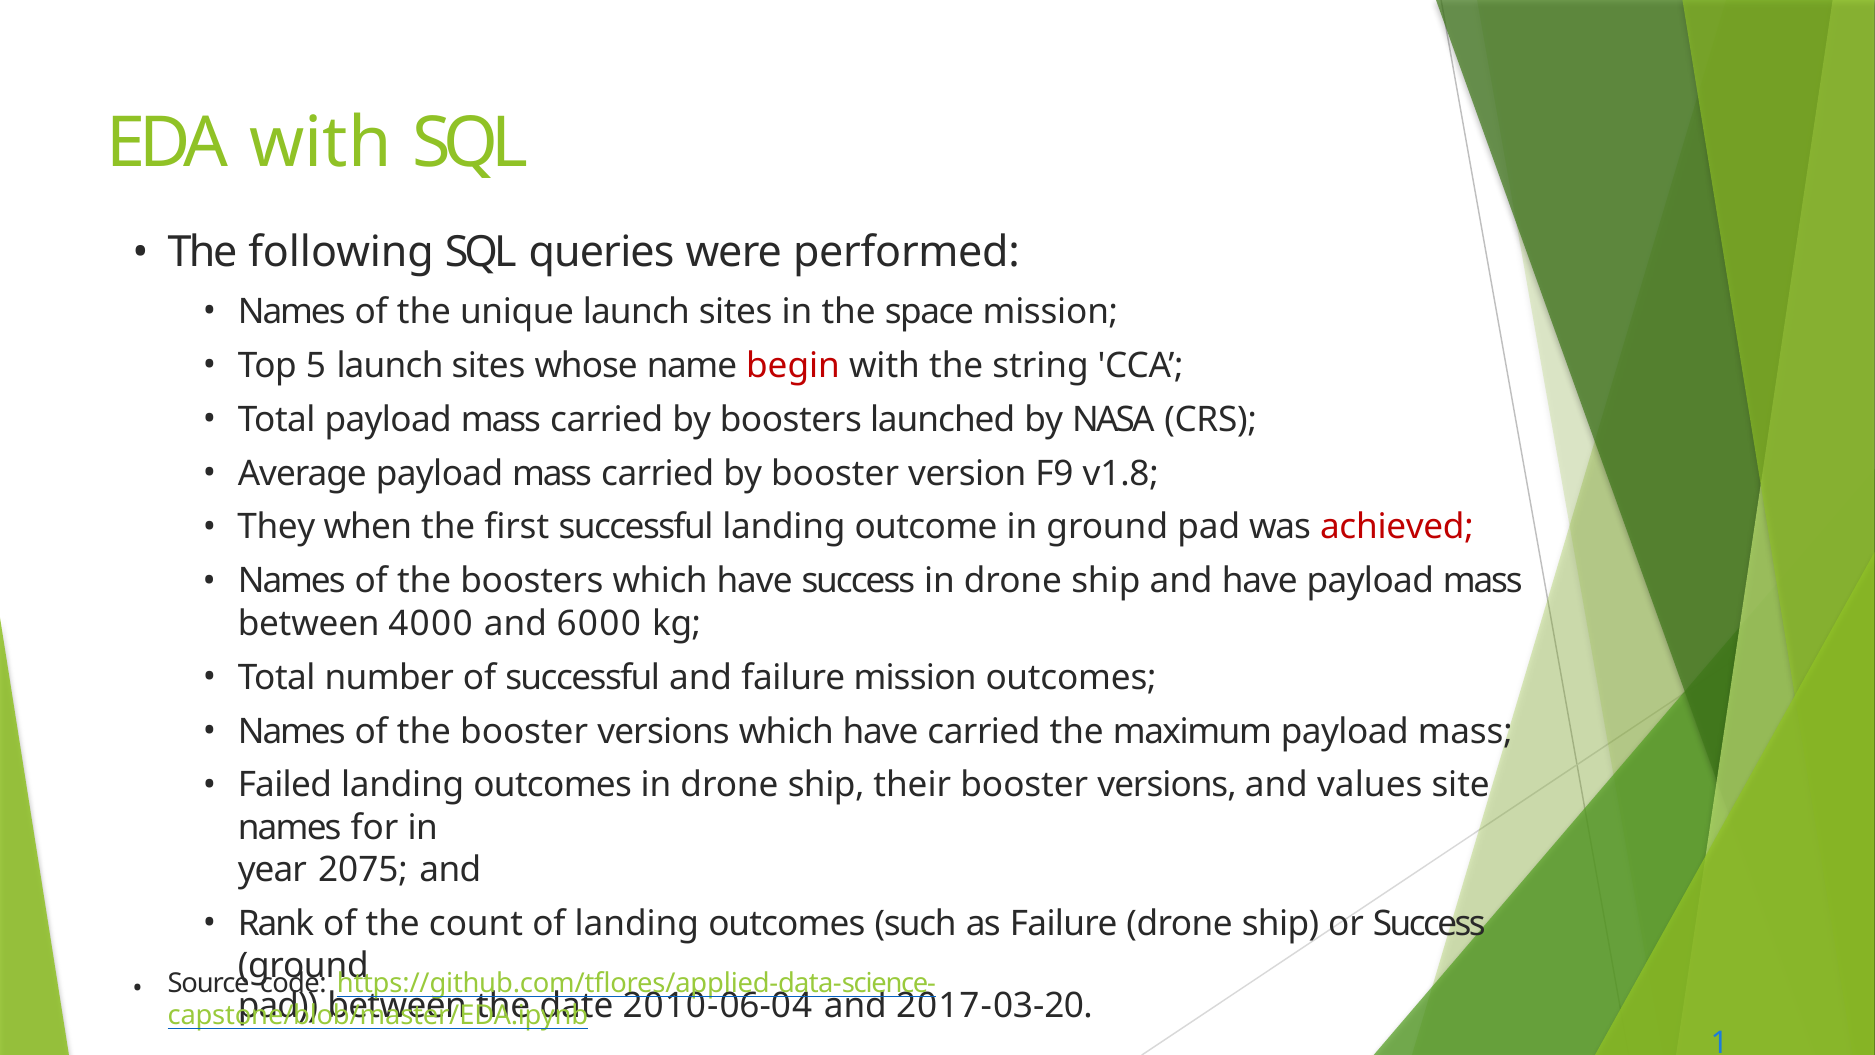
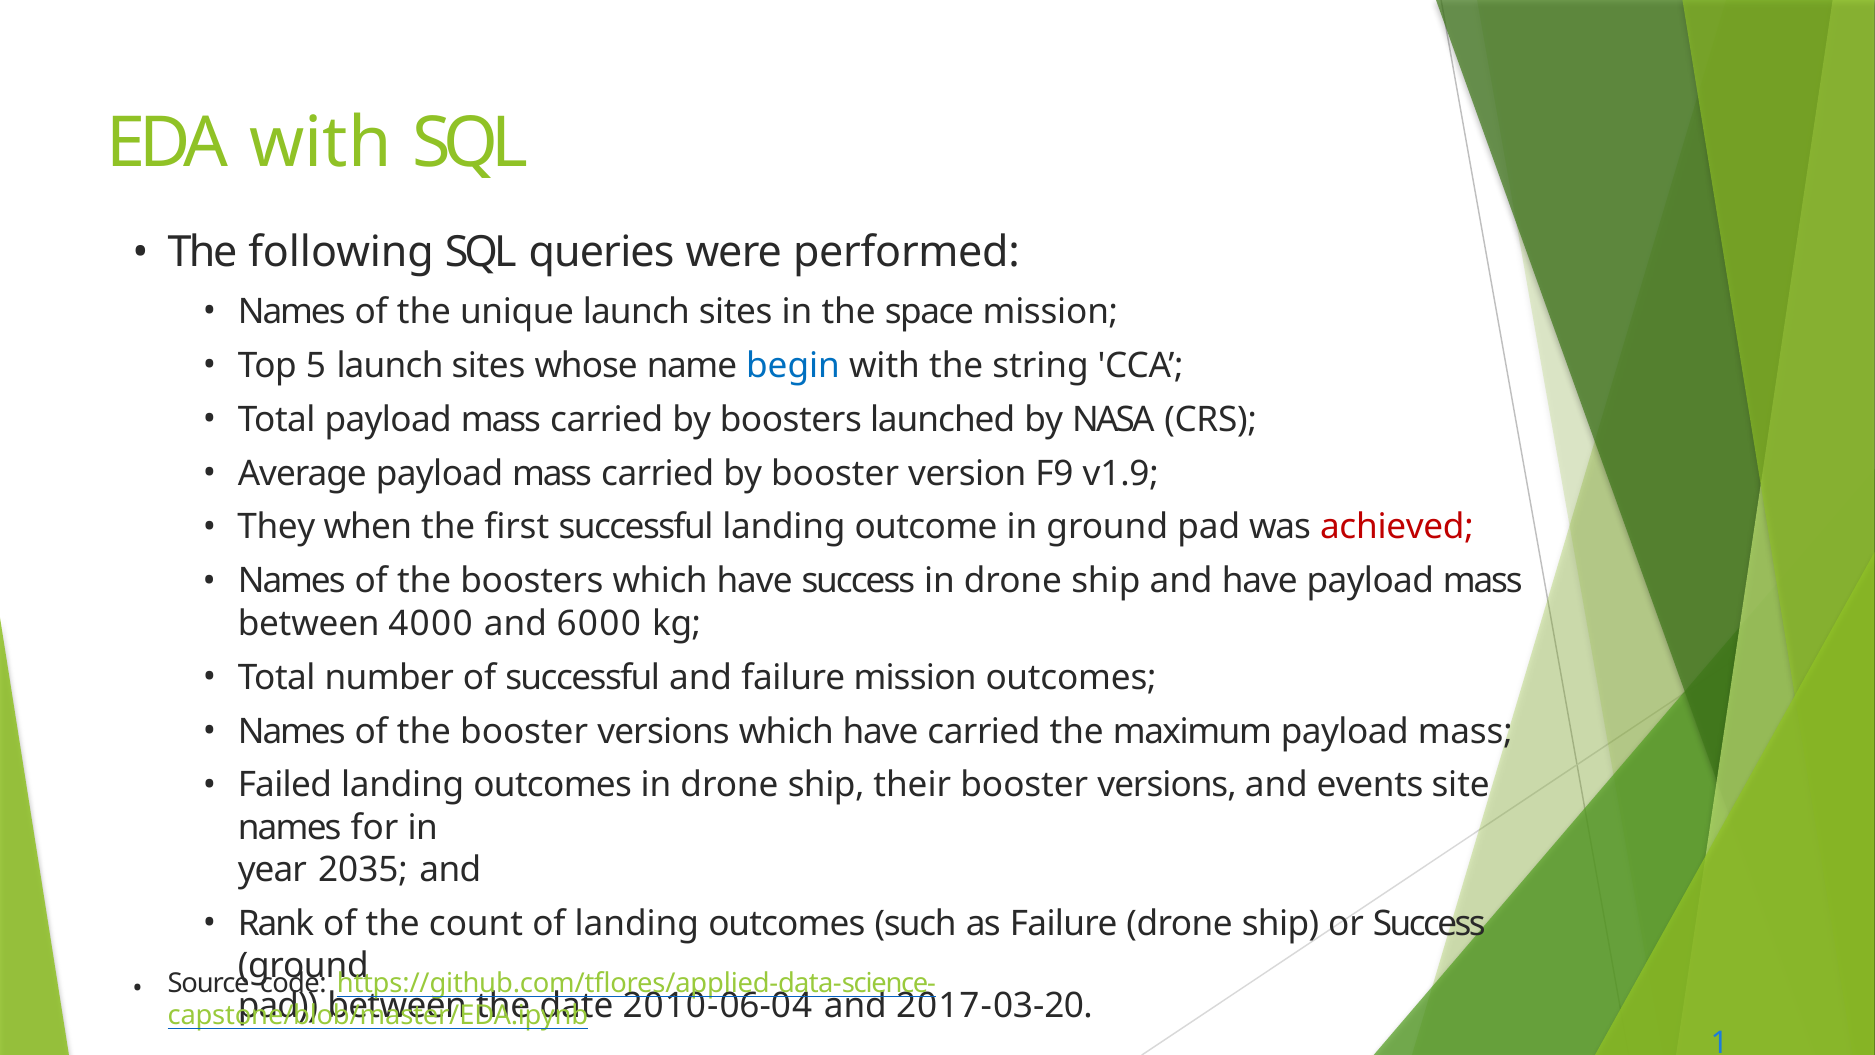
begin colour: red -> blue (793, 365)
v1.8: v1.8 -> v1.9 (1121, 473)
values: values -> events (1370, 785)
2075: 2075 -> 2035 (363, 870)
